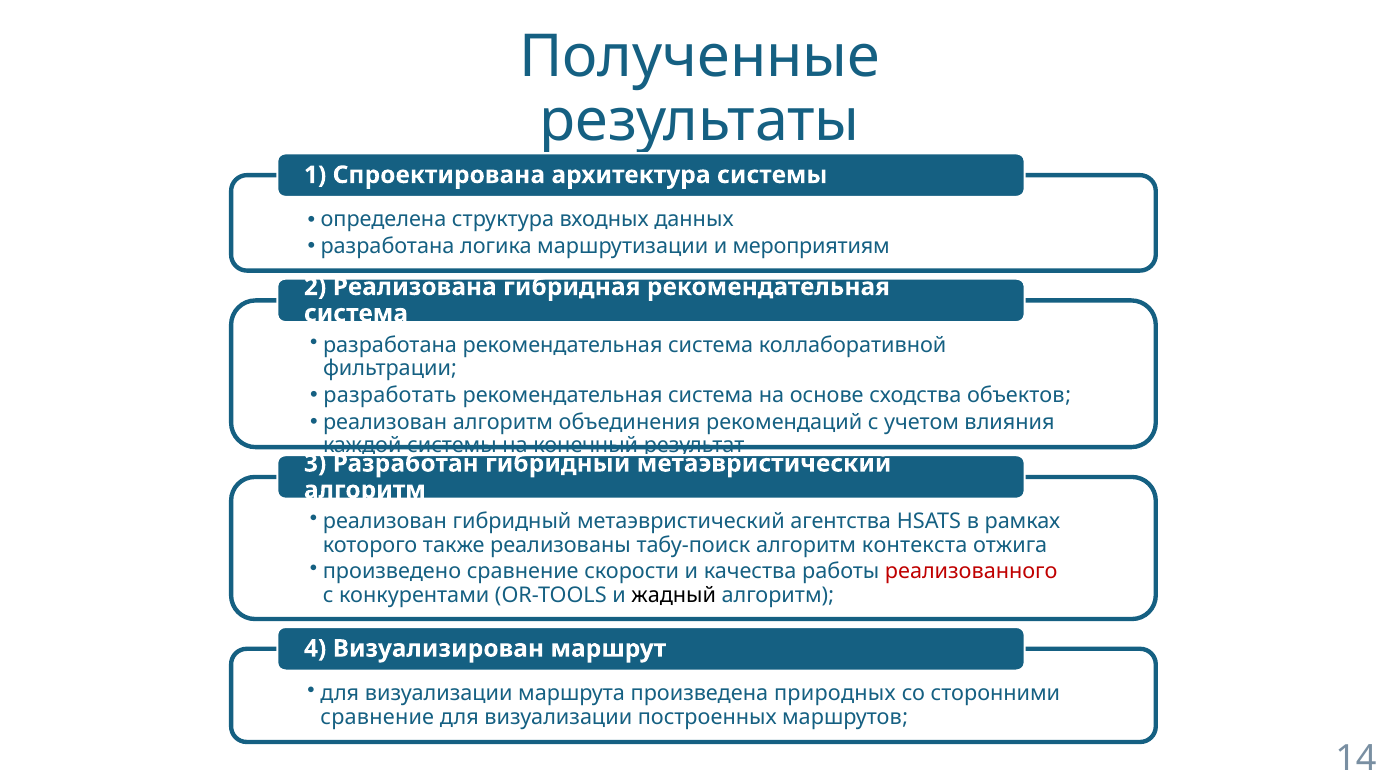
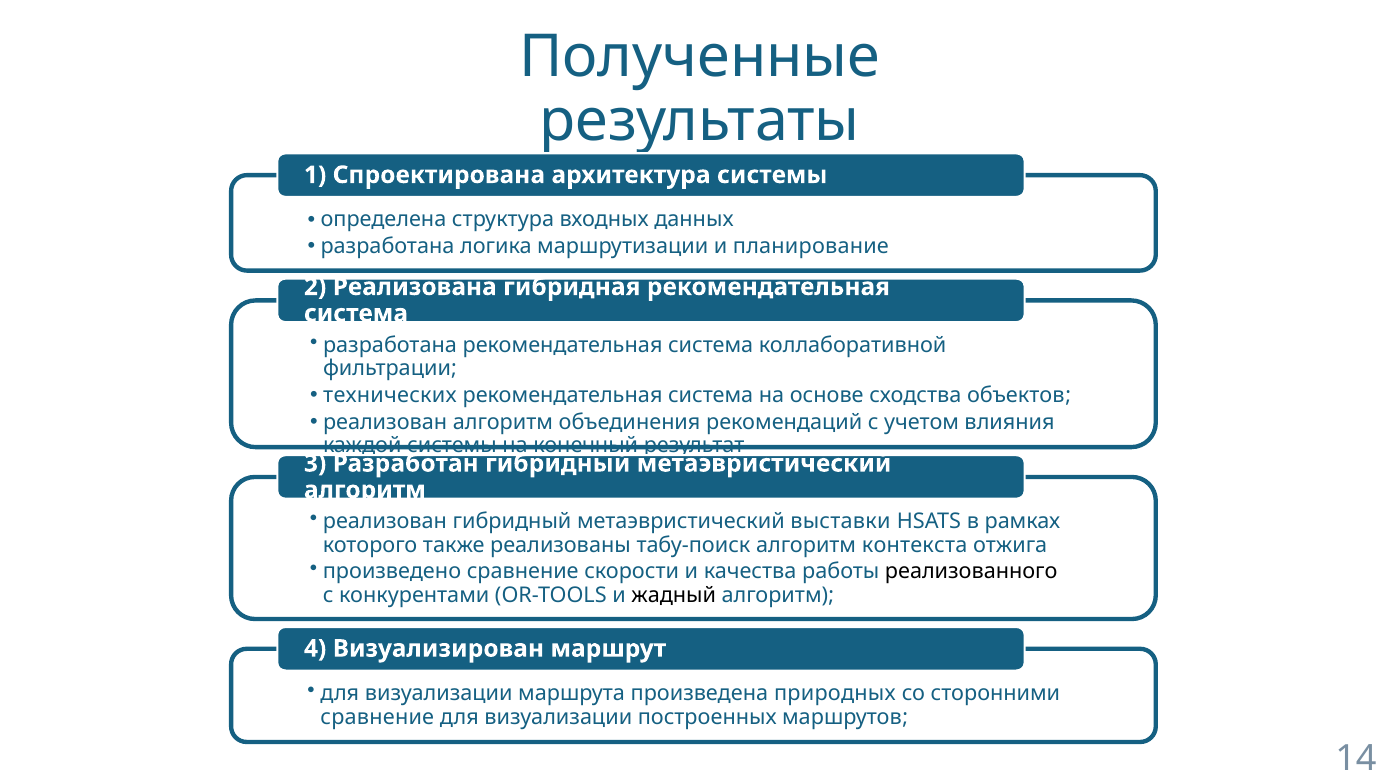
мероприятиям: мероприятиям -> планирование (811, 247)
разработать: разработать -> технических (390, 395)
агентства: агентства -> выставки (840, 522)
реализованного colour: red -> black (971, 572)
